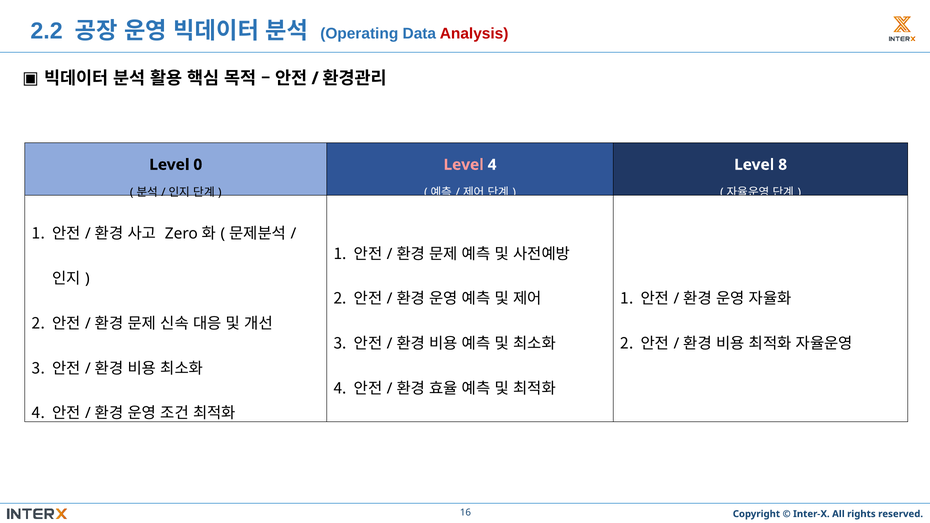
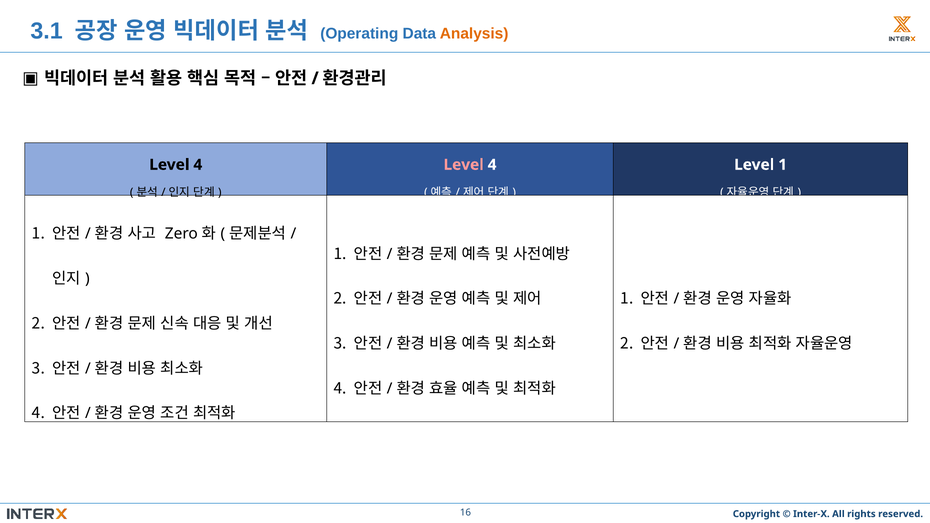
2.2: 2.2 -> 3.1 (47, 31)
Analysis colour: red -> orange (474, 33)
0: 0 -> 4 (198, 165)
Level 8: 8 -> 1 (783, 165)
